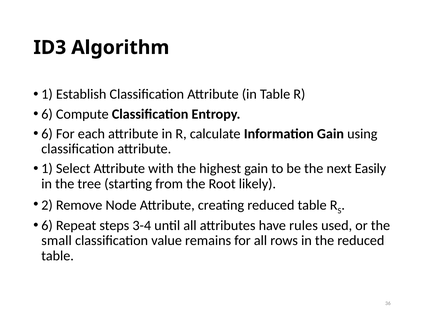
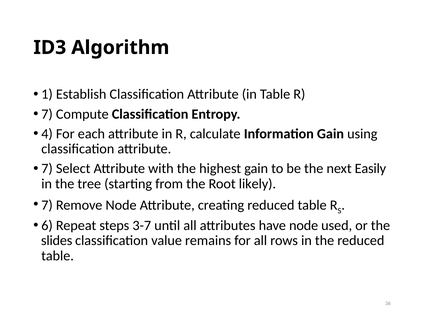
6: 6 -> 7 (47, 114)
6: 6 -> 4 (47, 134)
1: 1 -> 7 (47, 169)
2: 2 -> 7 (47, 205)
3-4: 3-4 -> 3-7 (142, 225)
have rules: rules -> node (304, 225)
small: small -> slides (57, 241)
